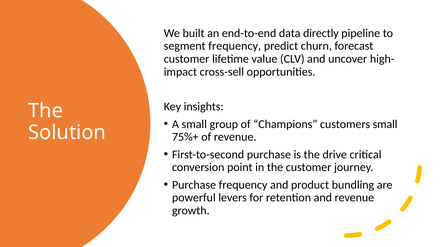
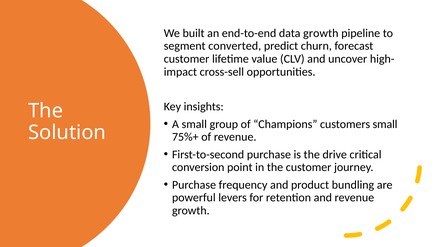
data directly: directly -> growth (321, 33)
segment frequency: frequency -> converted (235, 46)
